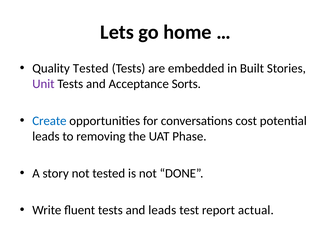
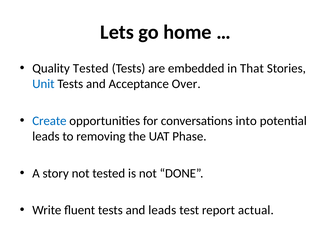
Built: Built -> That (252, 68)
Unit colour: purple -> blue (43, 84)
Sorts: Sorts -> Over (186, 84)
cost: cost -> into (246, 120)
